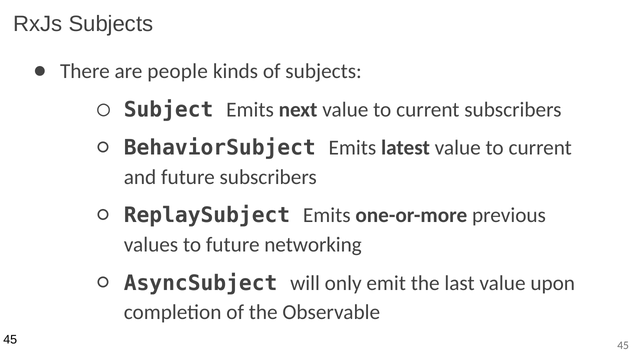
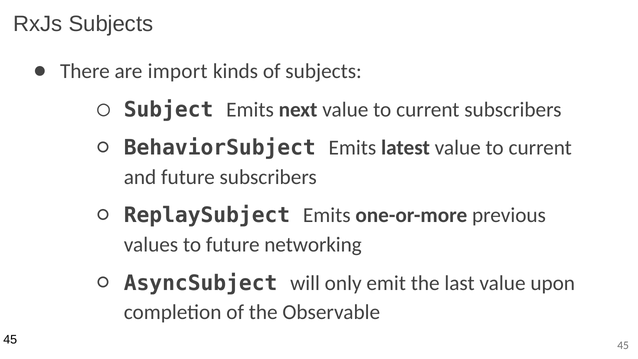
people: people -> import (178, 71)
